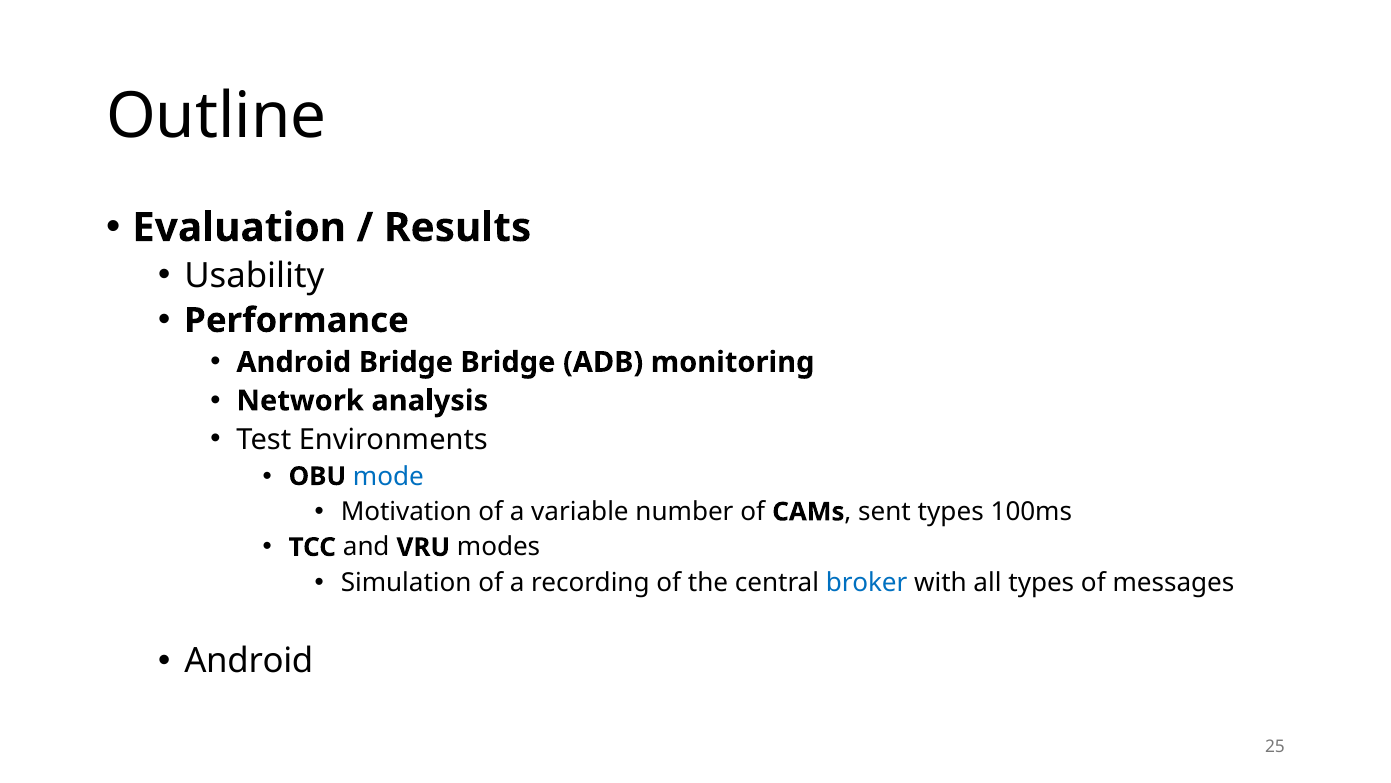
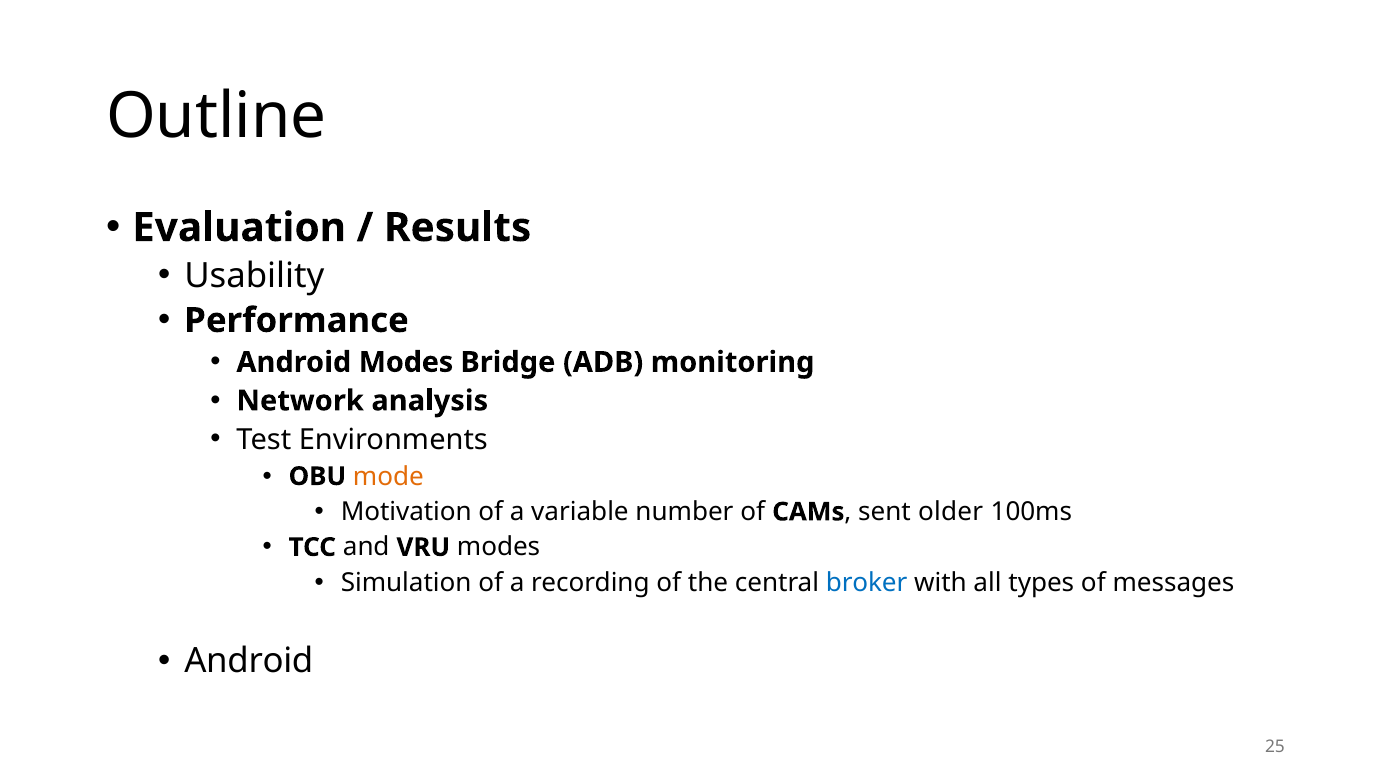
Android Bridge: Bridge -> Modes (406, 362)
mode colour: blue -> orange (388, 476)
sent types: types -> older (951, 511)
